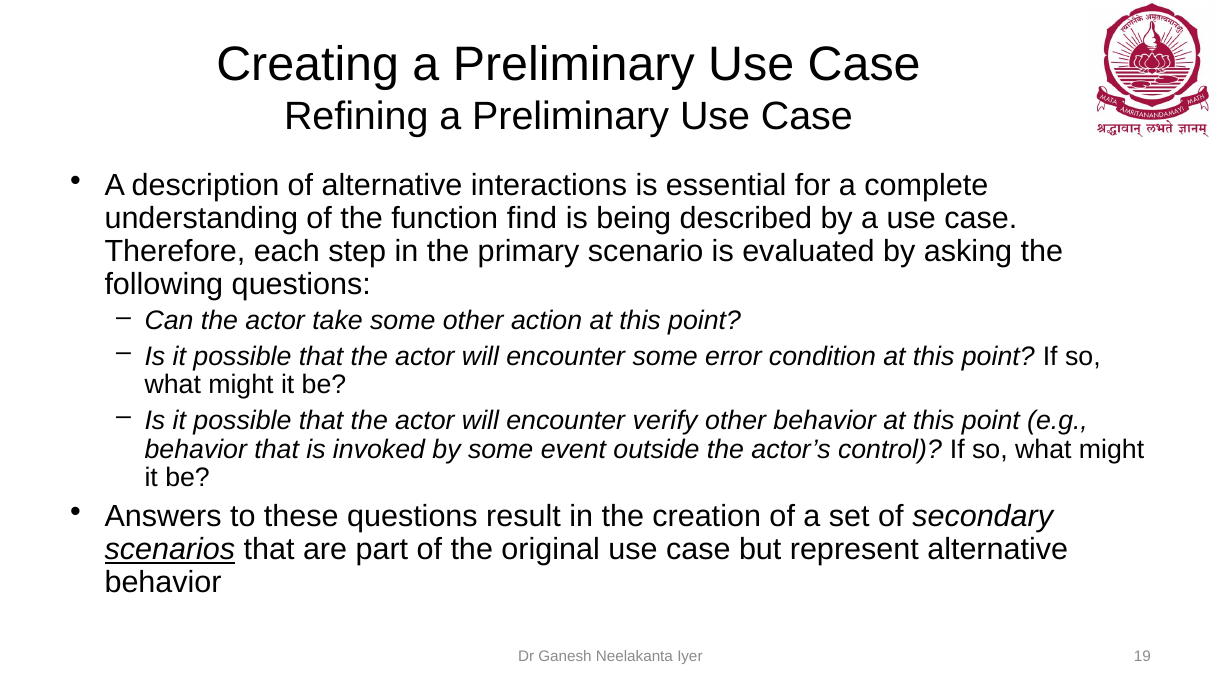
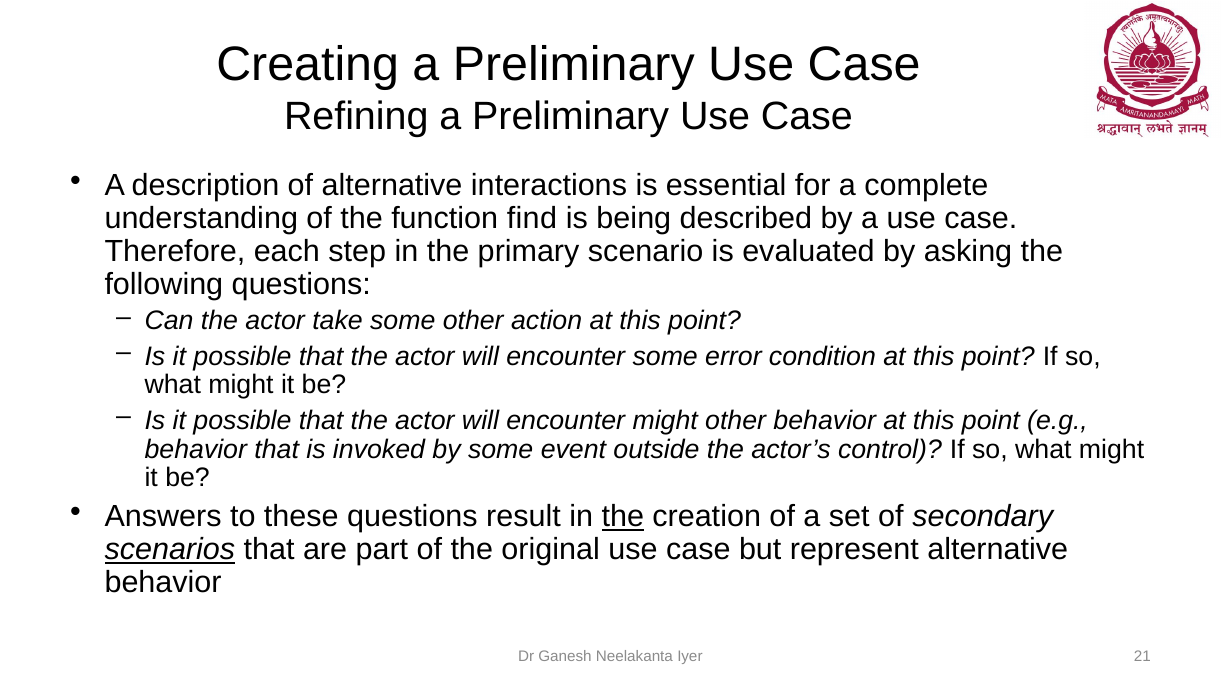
encounter verify: verify -> might (665, 420)
the underline: none -> present (623, 517)
19: 19 -> 21 (1142, 656)
